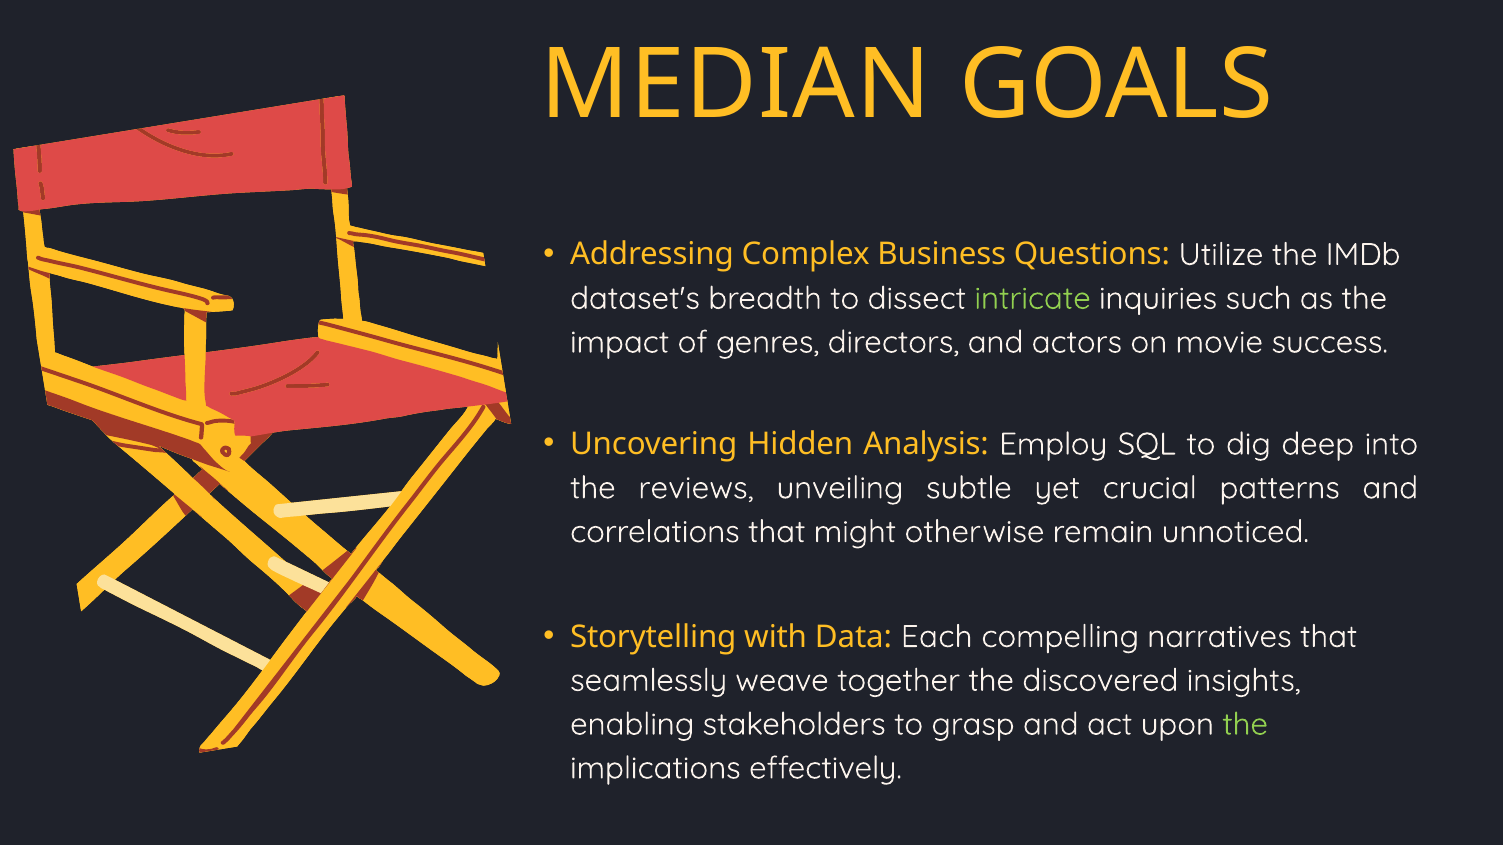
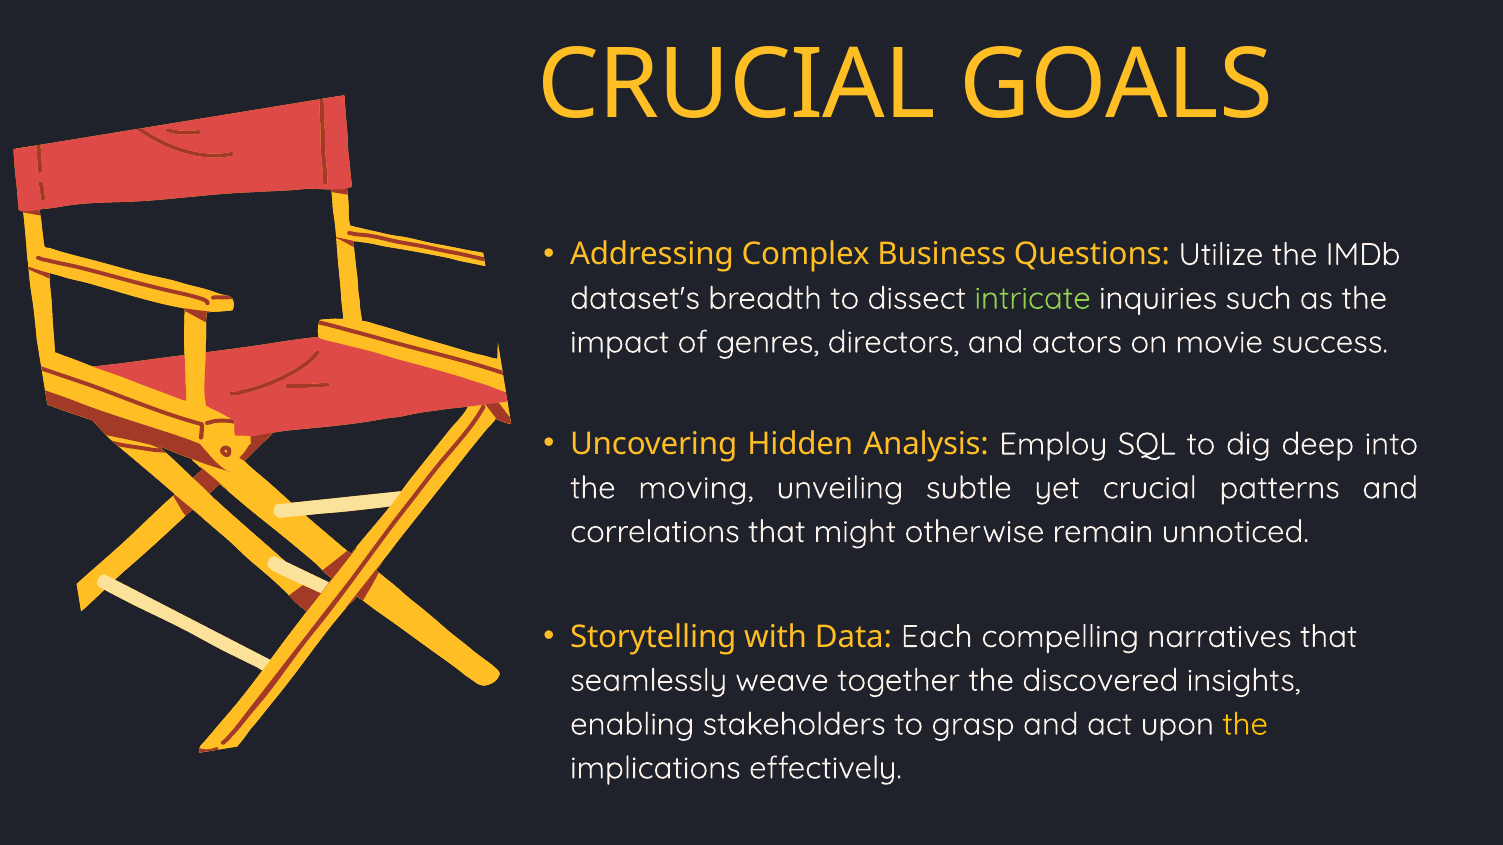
MEDIAN: MEDIAN -> CRUCIAL (737, 85)
reviews: reviews -> moving (696, 488)
the colour: light green -> yellow (1245, 725)
